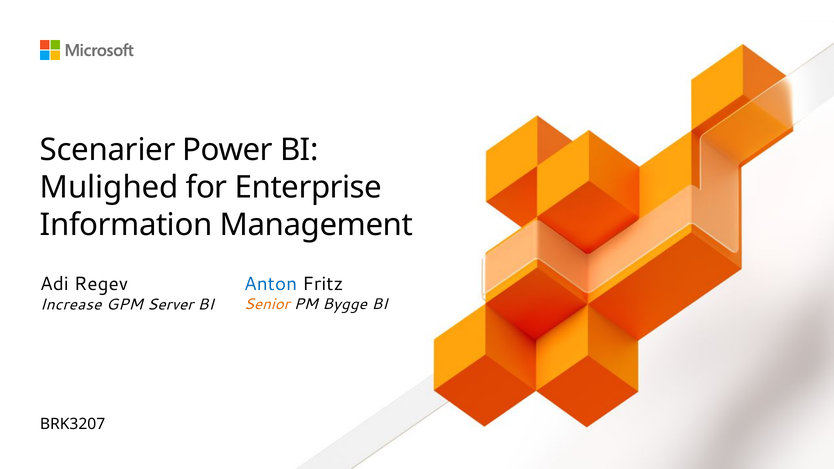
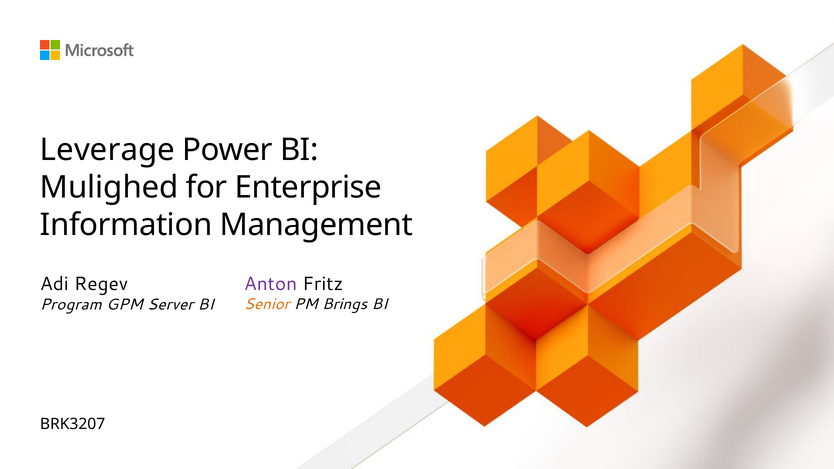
Scenarier: Scenarier -> Leverage (107, 150)
Anton colour: blue -> purple (271, 284)
Bygge: Bygge -> Brings (345, 304)
Increase: Increase -> Program (71, 304)
